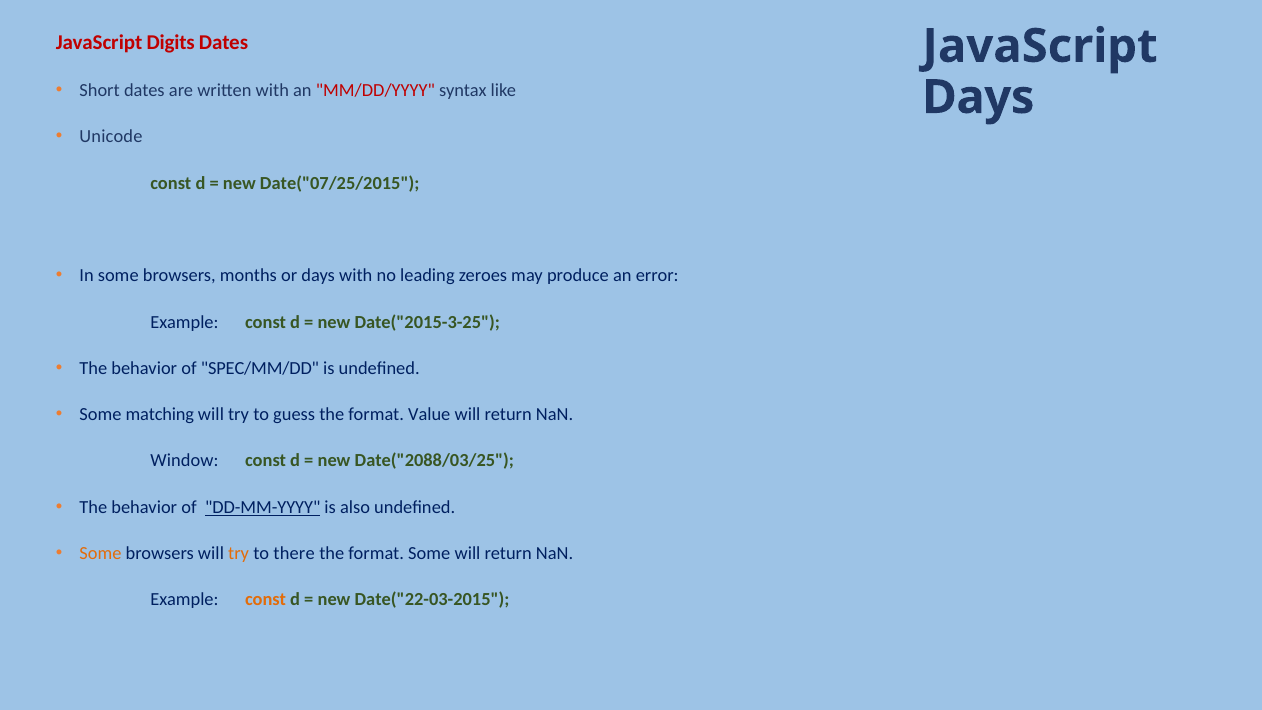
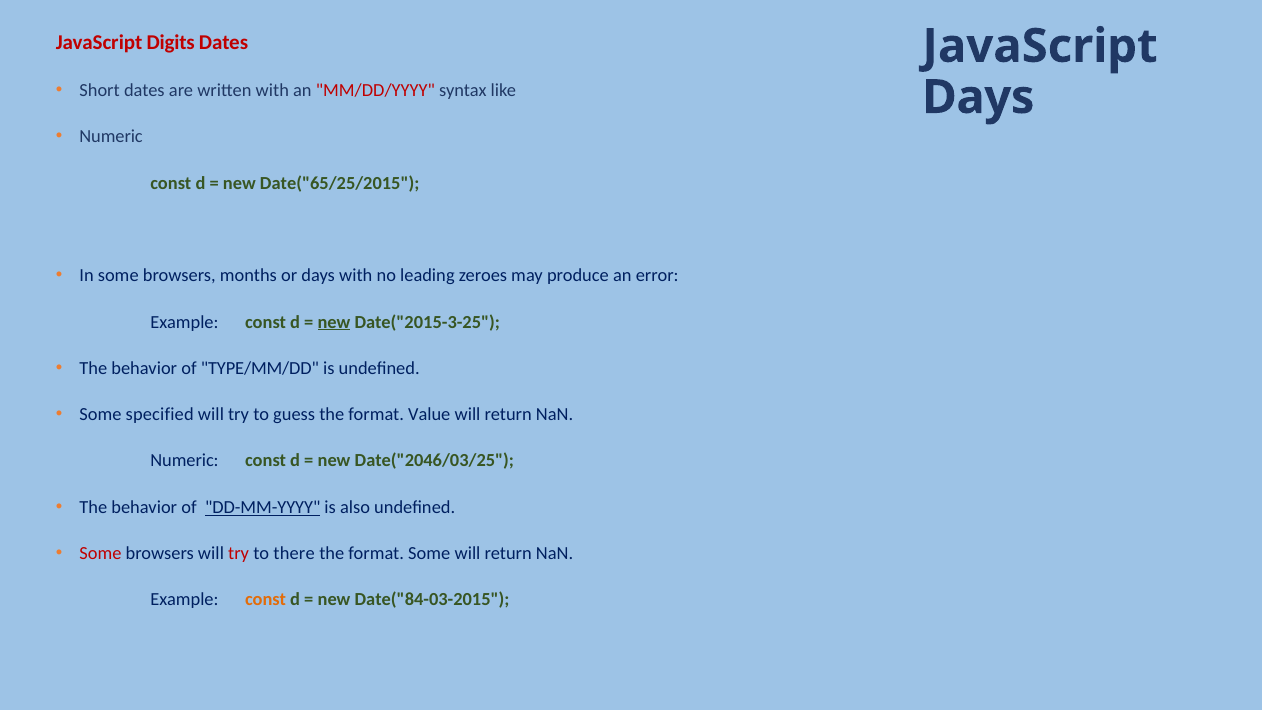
Unicode: Unicode -> Numeric (111, 137)
Date("07/25/2015: Date("07/25/2015 -> Date("65/25/2015 (340, 183)
new underline: none -> present (334, 322)
SPEC/MM/DD: SPEC/MM/DD -> TYPE/MM/DD (260, 368)
matching: matching -> specified (160, 415)
Window: Window -> Numeric (185, 461)
Date("2088/03/25: Date("2088/03/25 -> Date("2046/03/25 (434, 461)
Some colour: orange -> red (100, 553)
try colour: orange -> red (239, 553)
Date("22-03-2015: Date("22-03-2015 -> Date("84-03-2015 (432, 600)
